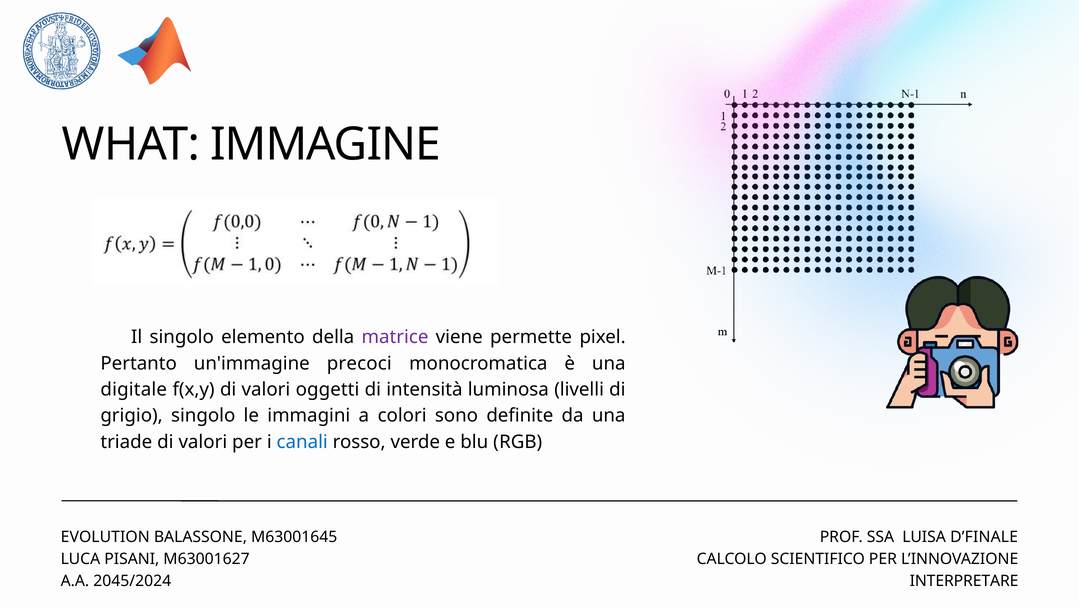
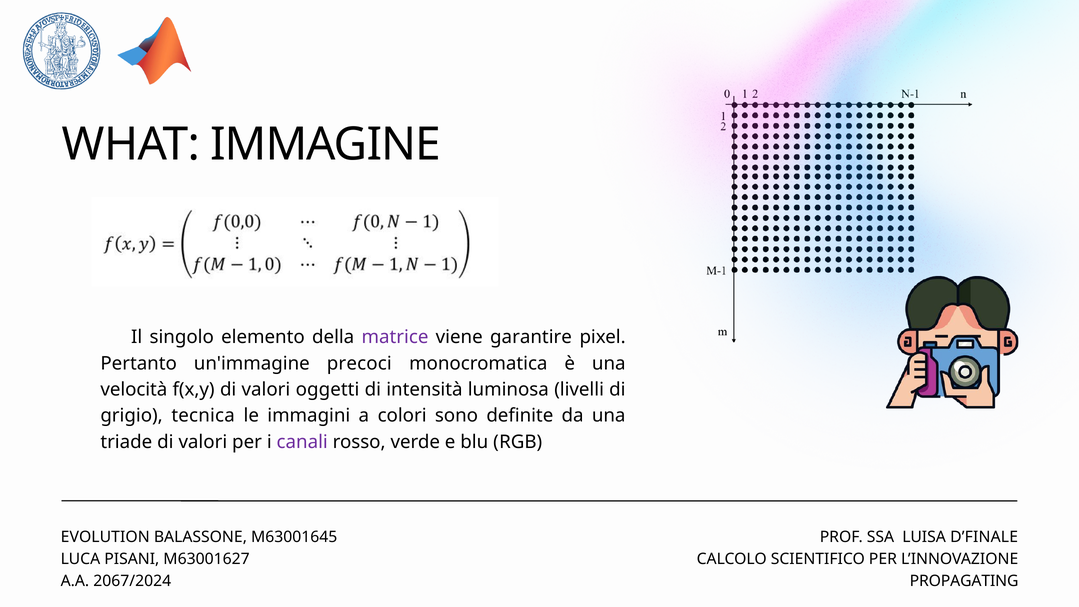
permette: permette -> garantire (531, 337)
digitale: digitale -> velocità (134, 390)
grigio singolo: singolo -> tecnica (203, 416)
canali colour: blue -> purple (302, 442)
2045/2024: 2045/2024 -> 2067/2024 (132, 581)
INTERPRETARE: INTERPRETARE -> PROPAGATING (964, 581)
